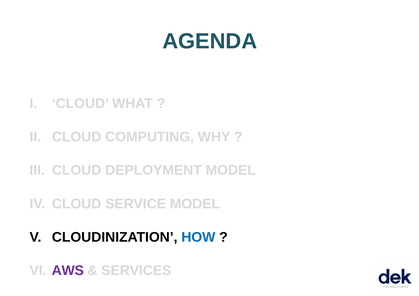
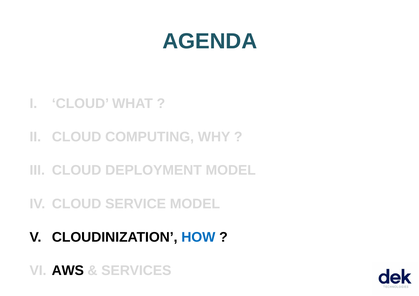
AWS colour: purple -> black (68, 271)
